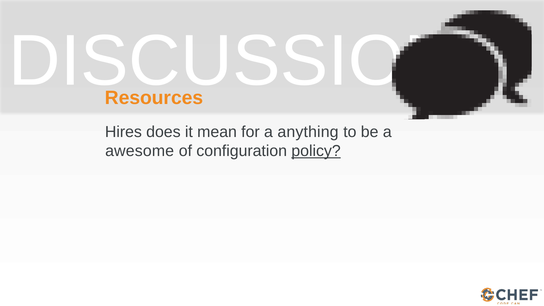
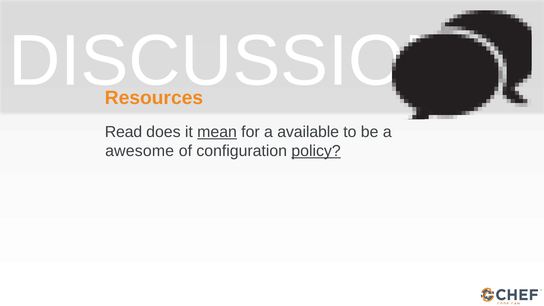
Hires: Hires -> Read (123, 132)
mean underline: none -> present (217, 132)
anything: anything -> available (308, 132)
